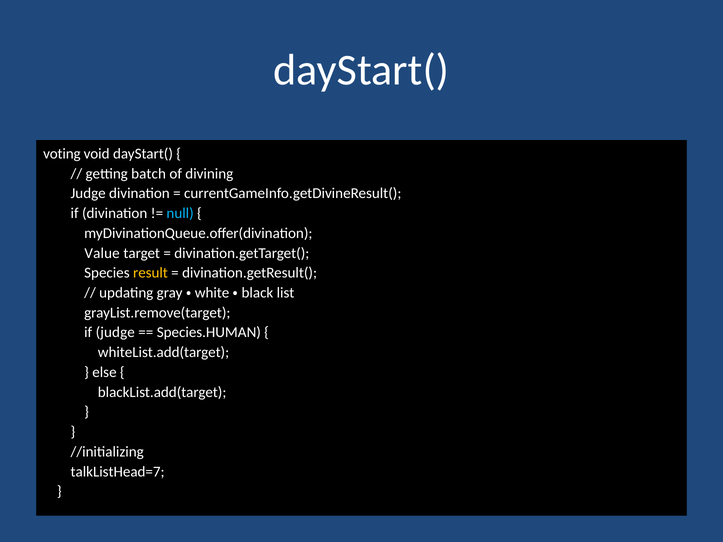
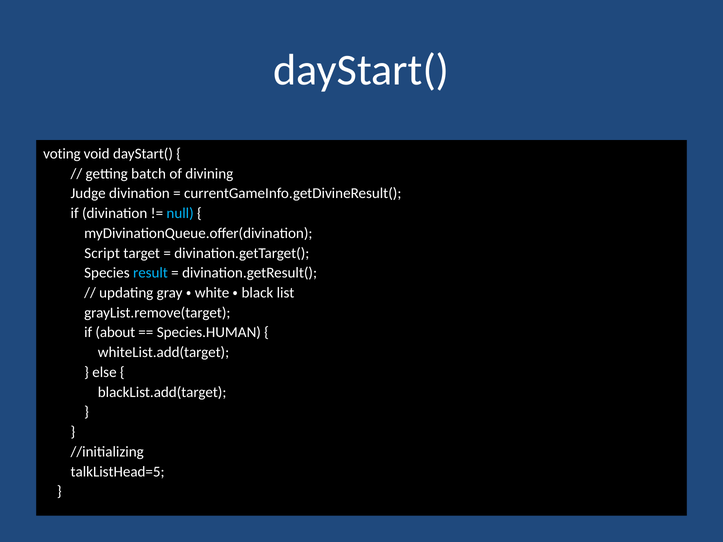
Value: Value -> Script (102, 253)
result colour: yellow -> light blue (150, 273)
if judge: judge -> about (115, 333)
talkListHead=7: talkListHead=7 -> talkListHead=5 (118, 472)
